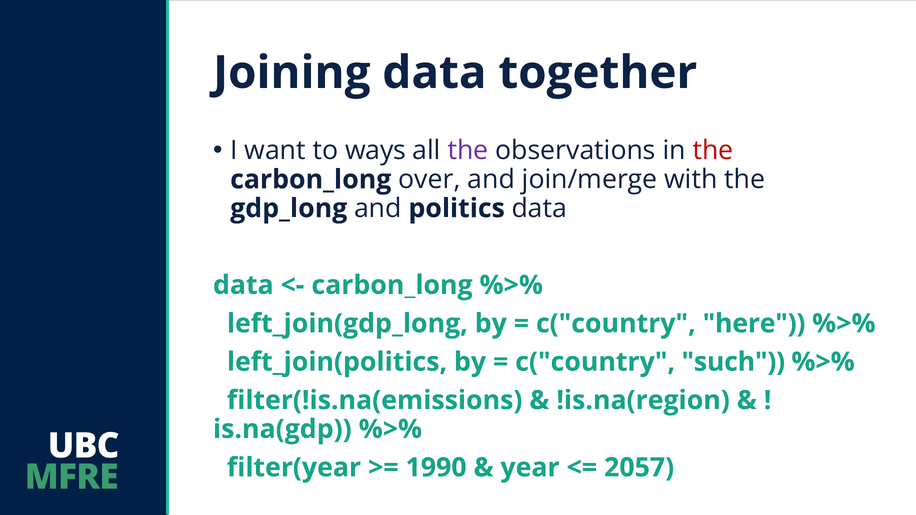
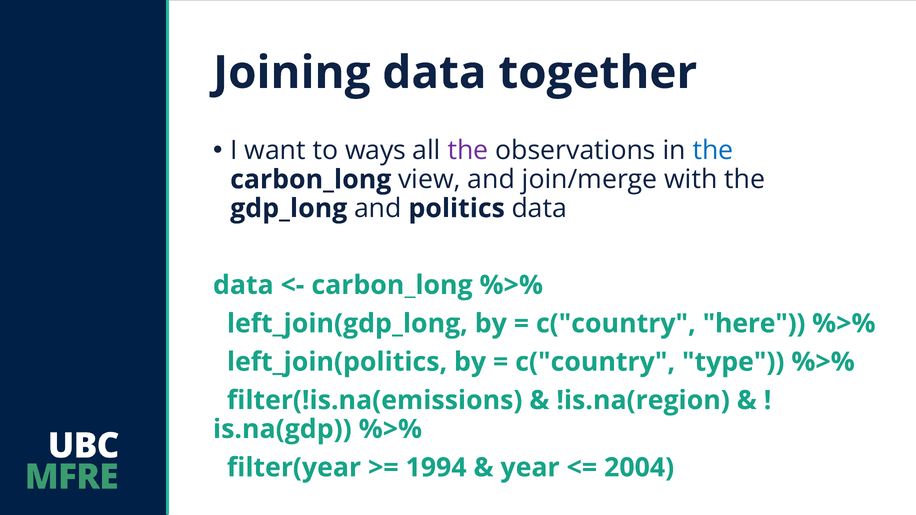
the colour: red -> blue (713, 151)
over: over -> view (429, 180)
such: such -> type (733, 362)
1990: 1990 -> 1994 (436, 468)
2057: 2057 -> 2004 (639, 468)
